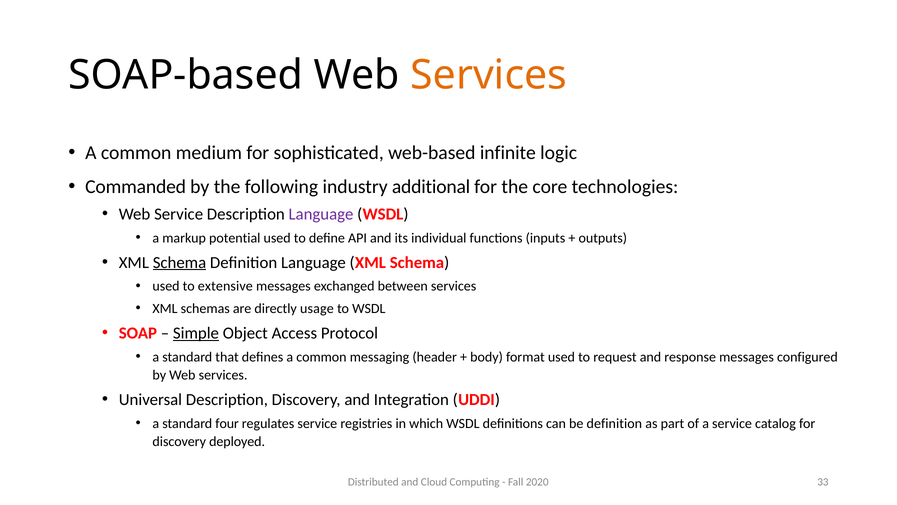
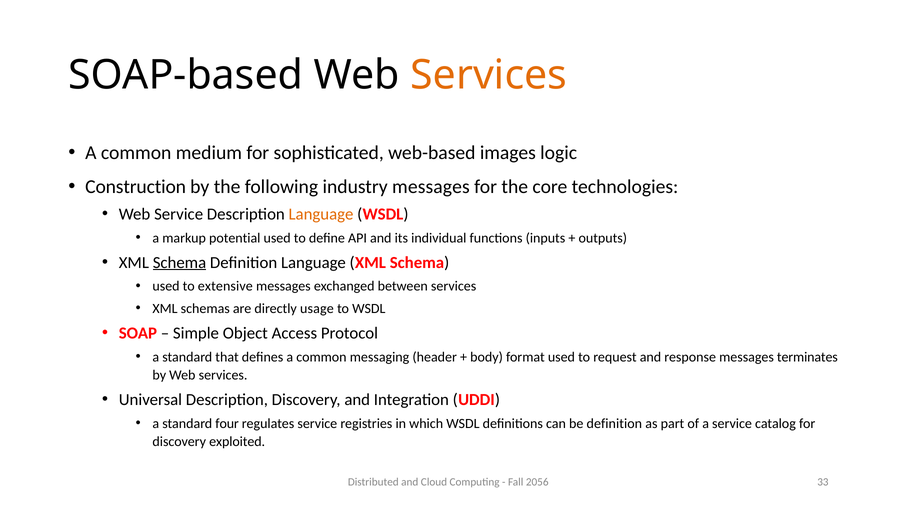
infinite: infinite -> images (508, 153)
Commanded: Commanded -> Construction (136, 187)
industry additional: additional -> messages (431, 187)
Language colour: purple -> orange (321, 214)
Simple underline: present -> none (196, 333)
configured: configured -> terminates (807, 357)
deployed: deployed -> exploited (237, 441)
2020: 2020 -> 2056 (537, 482)
